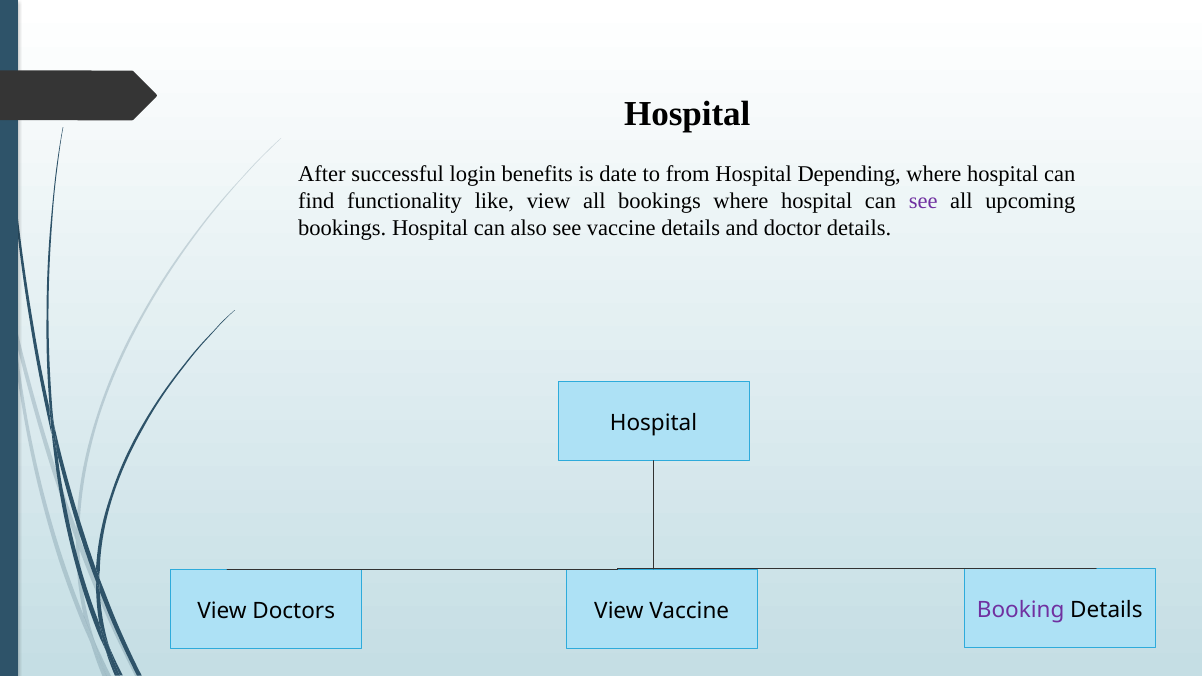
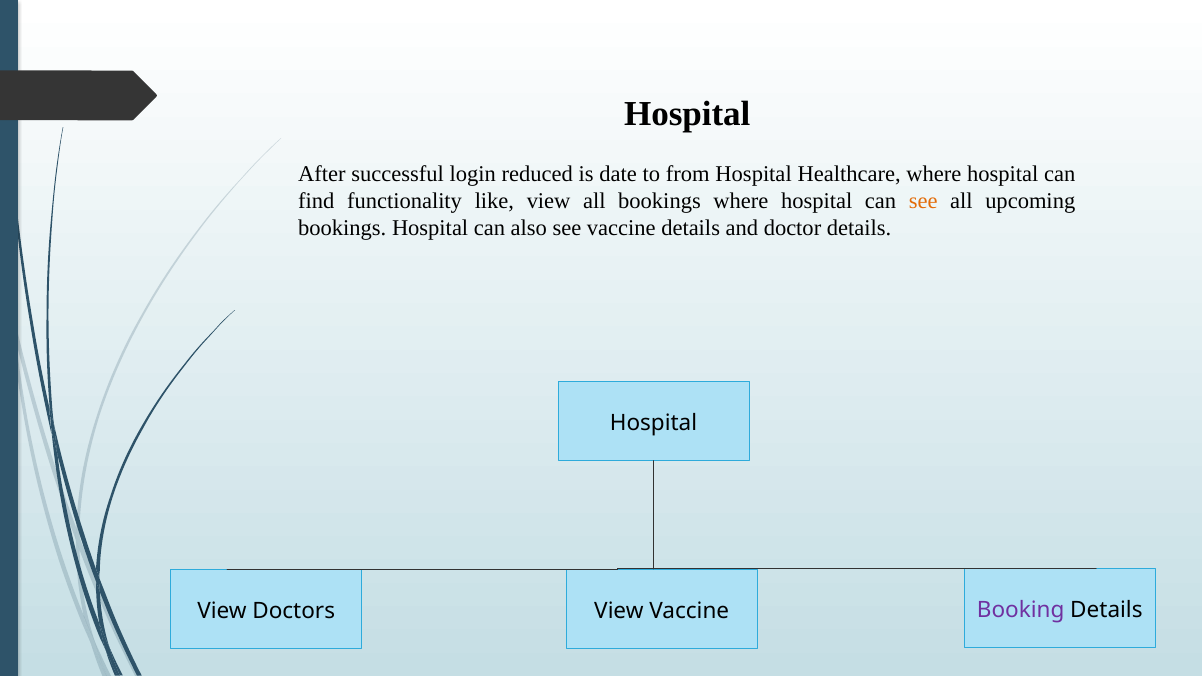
benefits: benefits -> reduced (537, 174)
Depending: Depending -> Healthcare (849, 174)
see colour: purple -> orange (923, 201)
